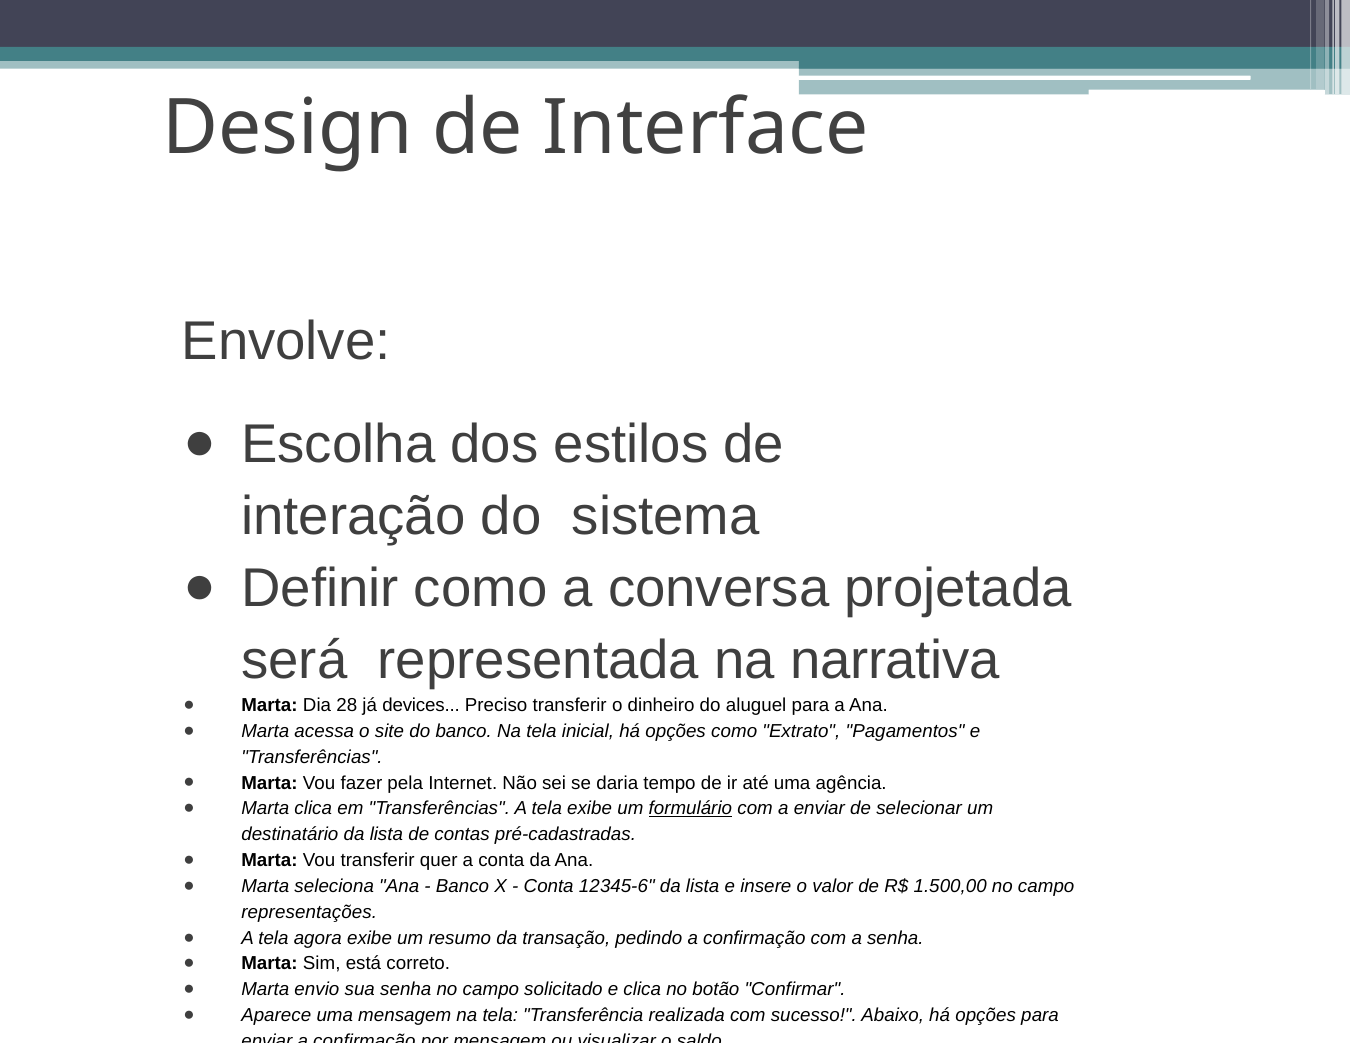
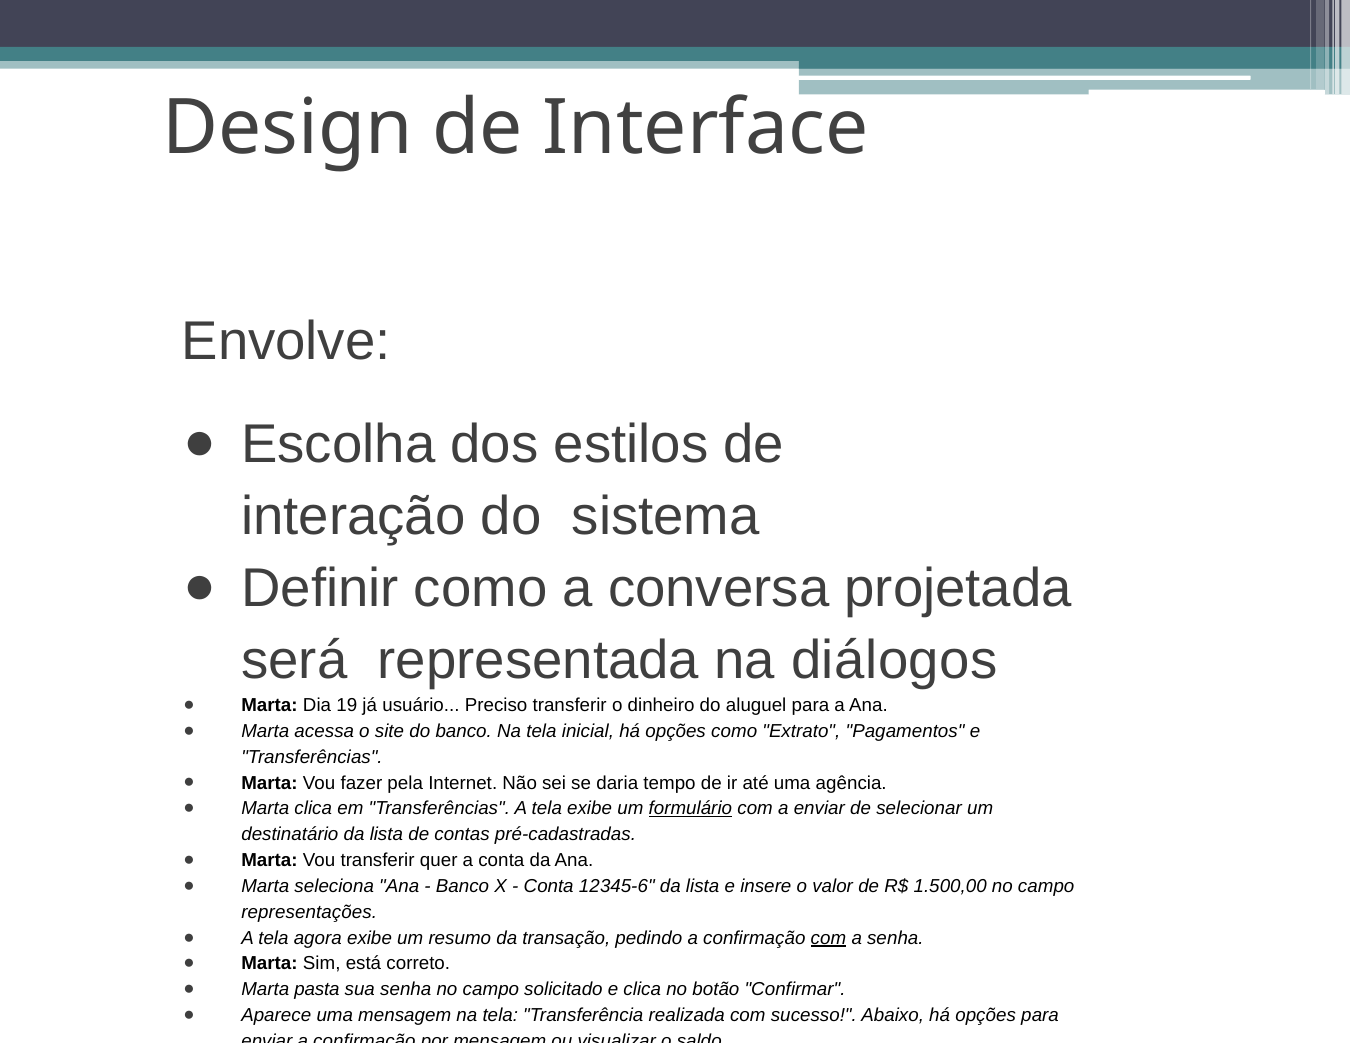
narrativa: narrativa -> diálogos (895, 661)
28: 28 -> 19 (347, 705)
devices: devices -> usuário (421, 705)
com underline: none -> present (828, 938)
Marta envio: envio -> pasta (317, 990)
